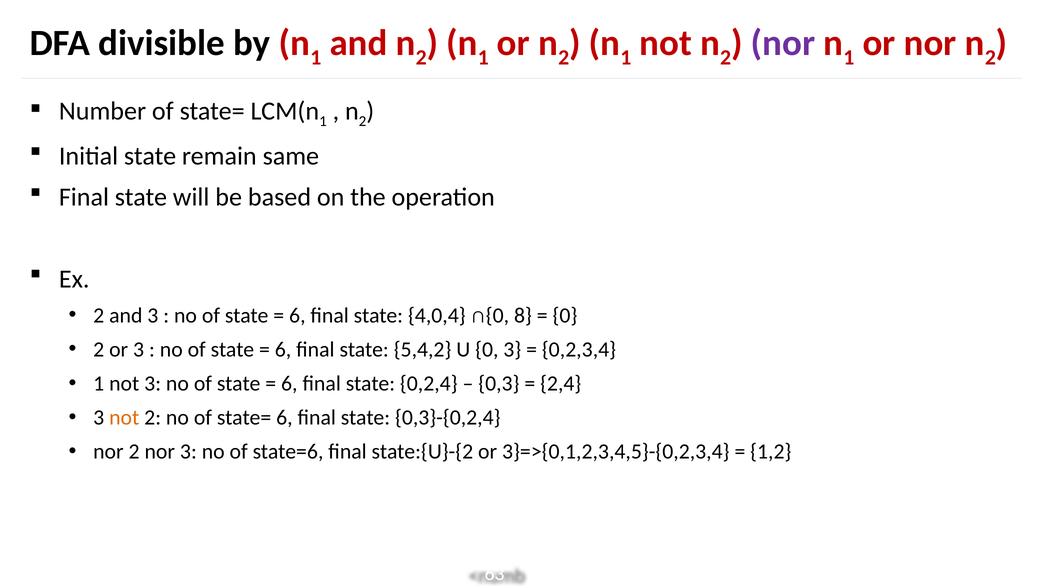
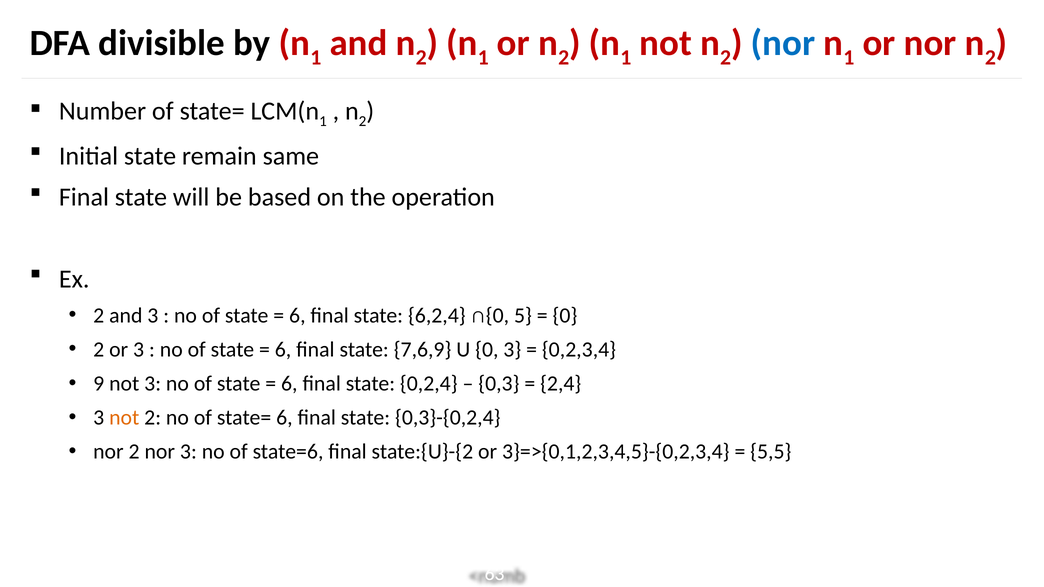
nor colour: purple -> blue (783, 43)
4,0,4: 4,0,4 -> 6,2,4 (437, 316)
8: 8 -> 5 (523, 316)
5,4,2: 5,4,2 -> 7,6,9 (423, 350)
1: 1 -> 9 (99, 384)
1,2: 1,2 -> 5,5 (771, 452)
